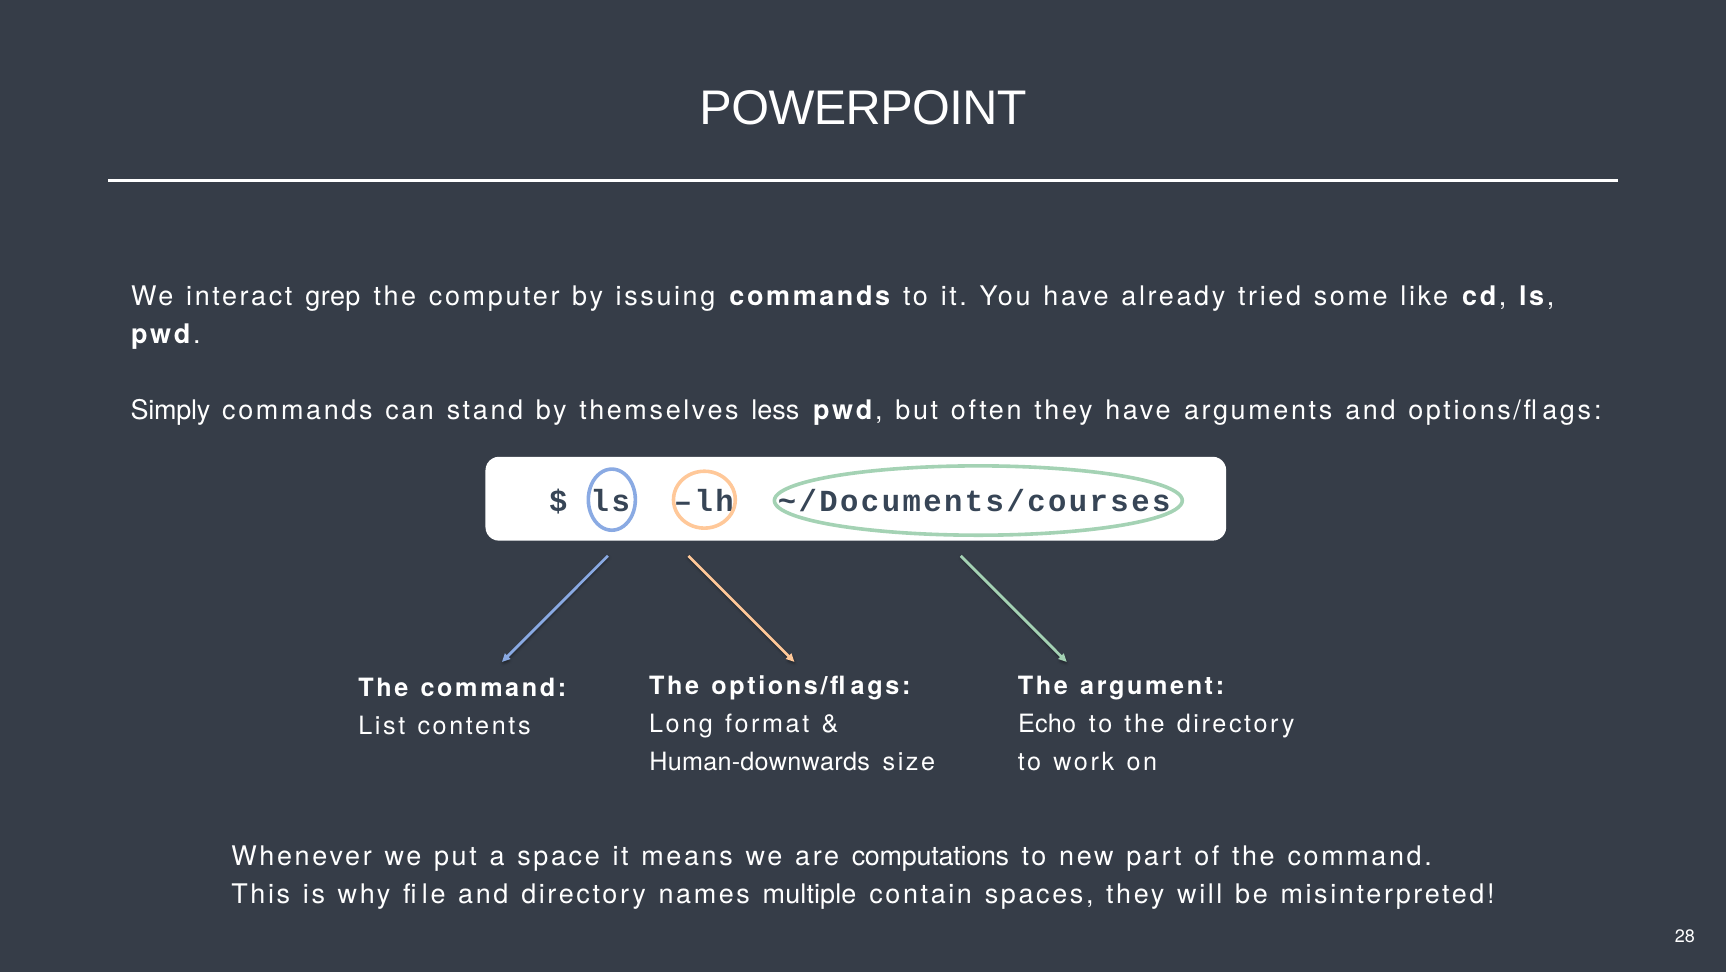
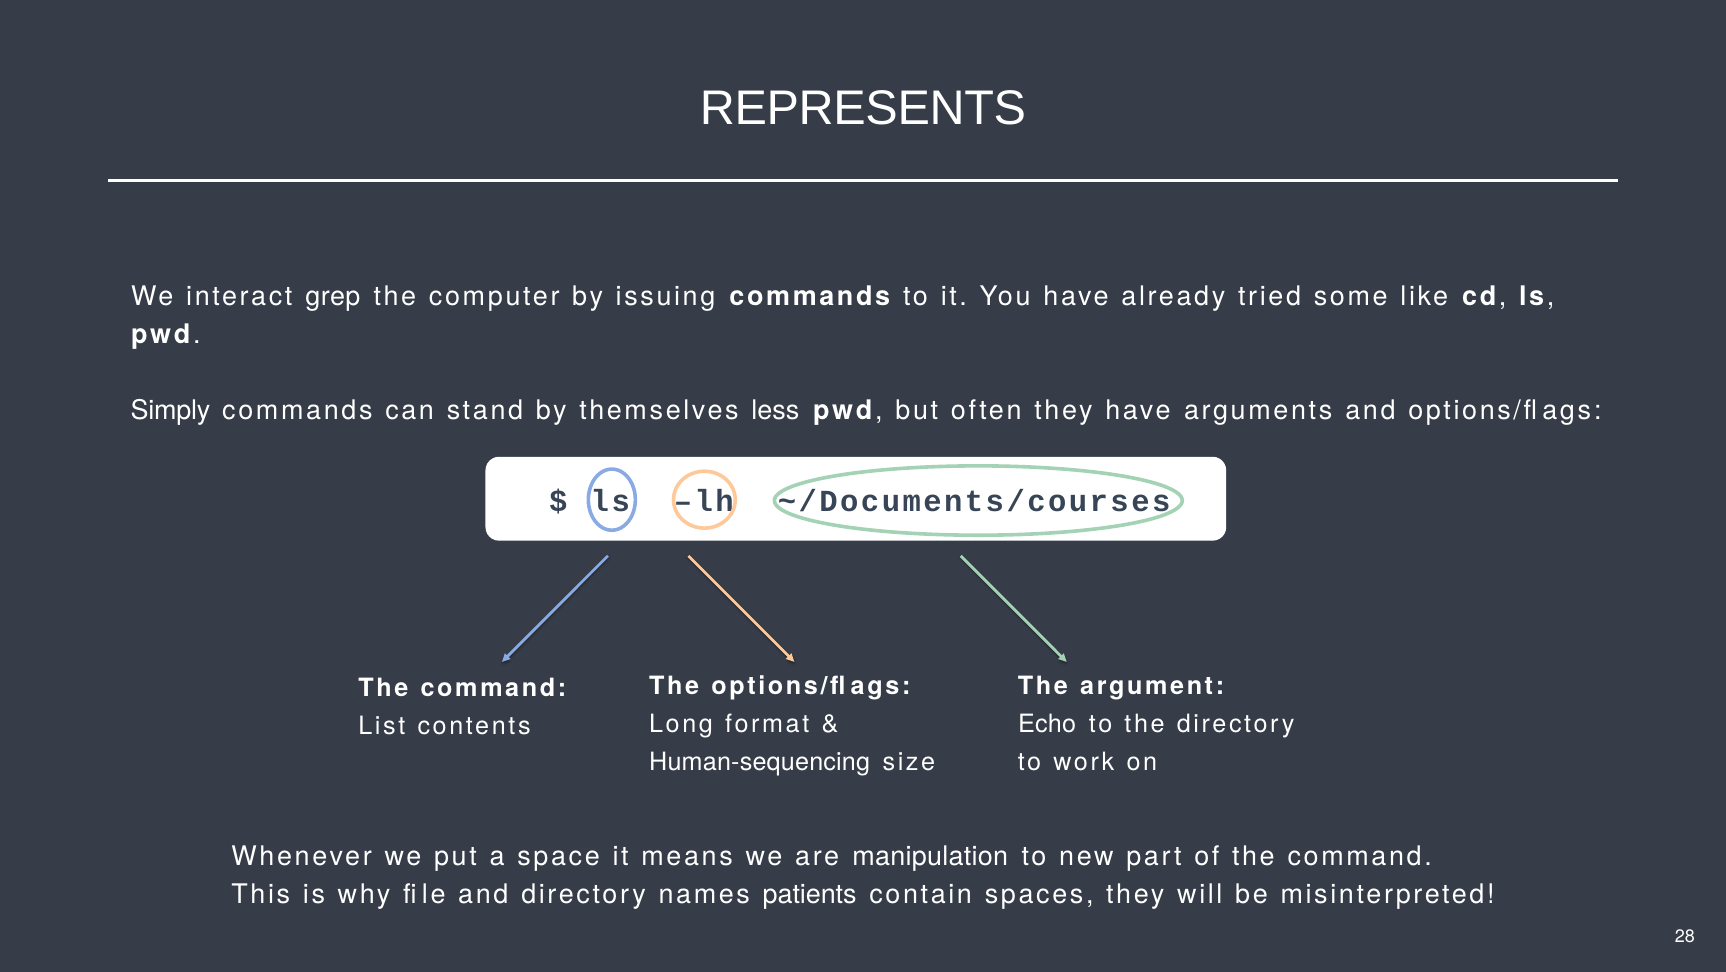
POWERPOINT: POWERPOINT -> REPRESENTS (863, 108)
Human-downwards: Human-downwards -> Human-sequencing (760, 762)
computations: computations -> manipulation (930, 856)
multiple: multiple -> patients (810, 894)
